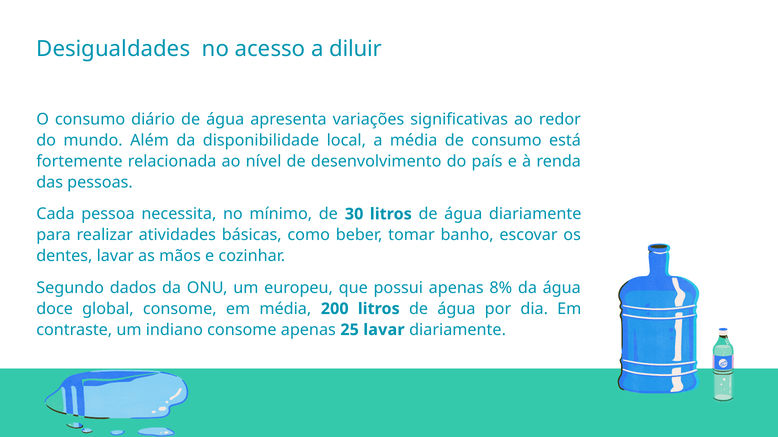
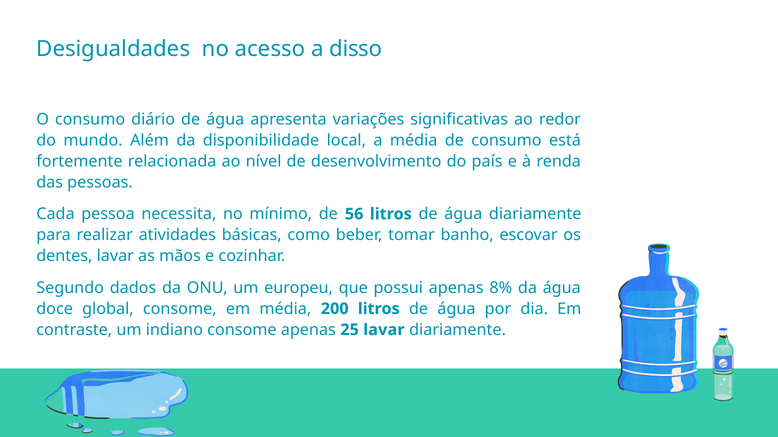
diluir: diluir -> disso (356, 49)
30: 30 -> 56 (354, 214)
